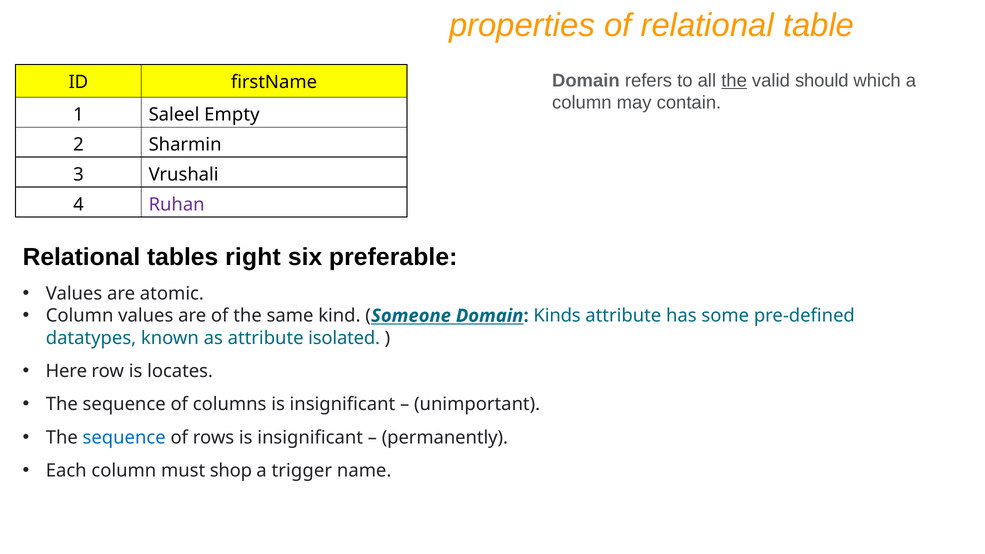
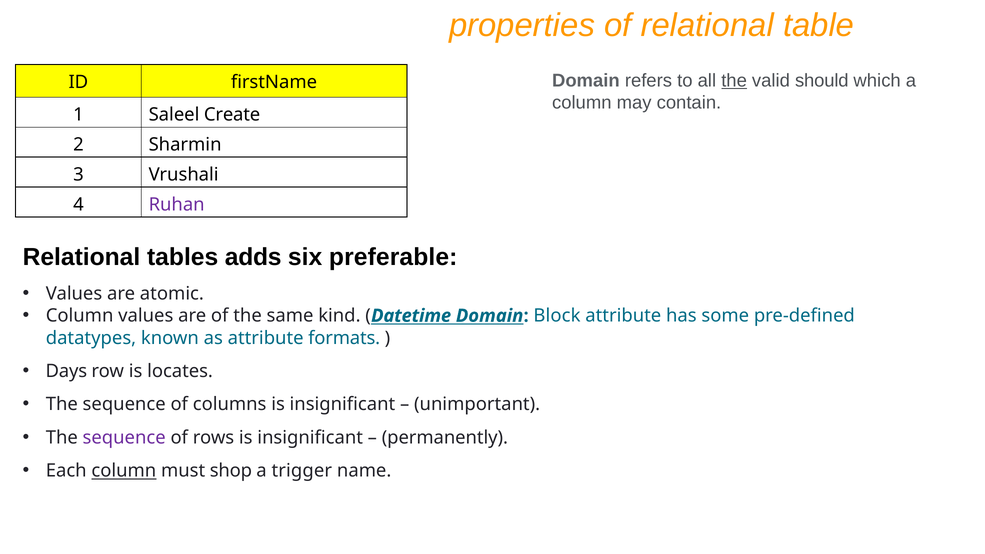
Empty: Empty -> Create (232, 115)
right: right -> adds (253, 257)
Someone: Someone -> Datetime (411, 316)
Kinds: Kinds -> Block (557, 316)
isolated: isolated -> formats (344, 338)
Here: Here -> Days (66, 371)
sequence colour: blue -> purple (124, 438)
column underline: none -> present (124, 471)
